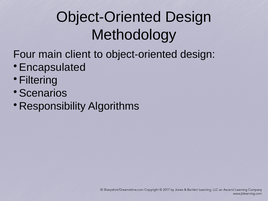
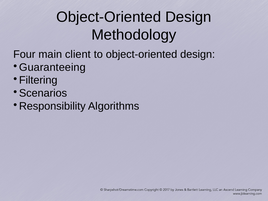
Encapsulated: Encapsulated -> Guaranteeing (52, 67)
